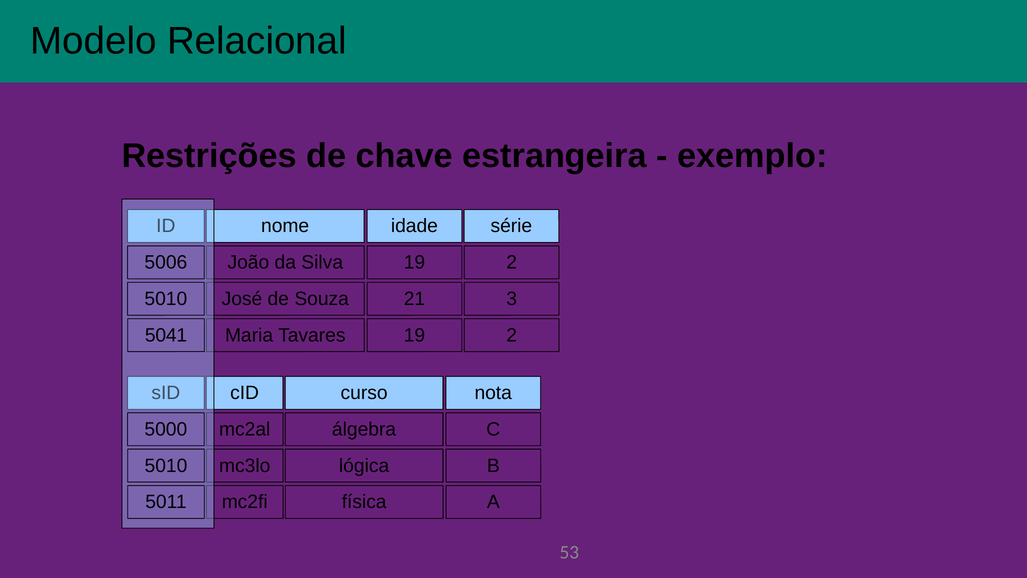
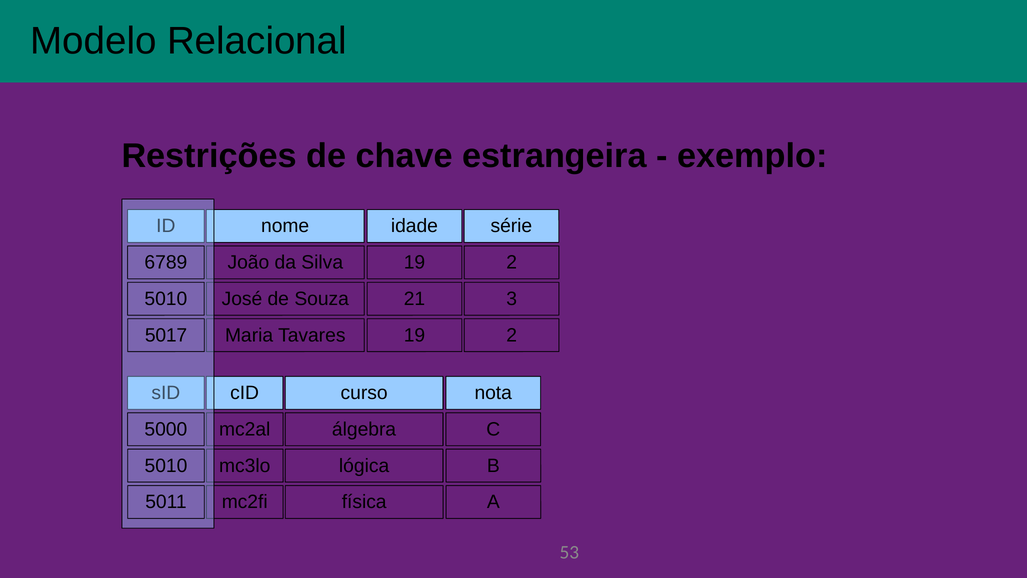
5006: 5006 -> 6789 (166, 262)
5041: 5041 -> 5017 (166, 335)
